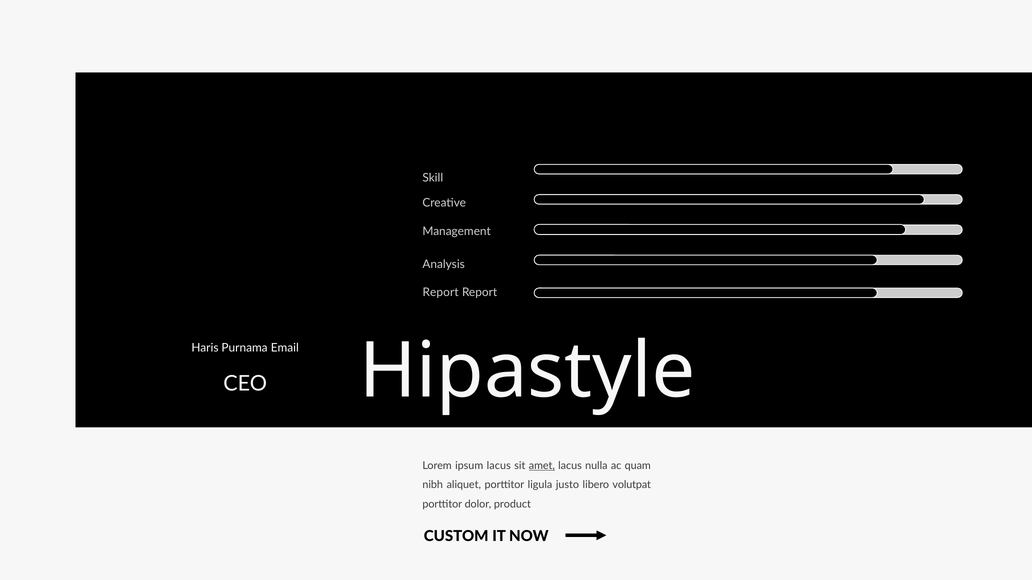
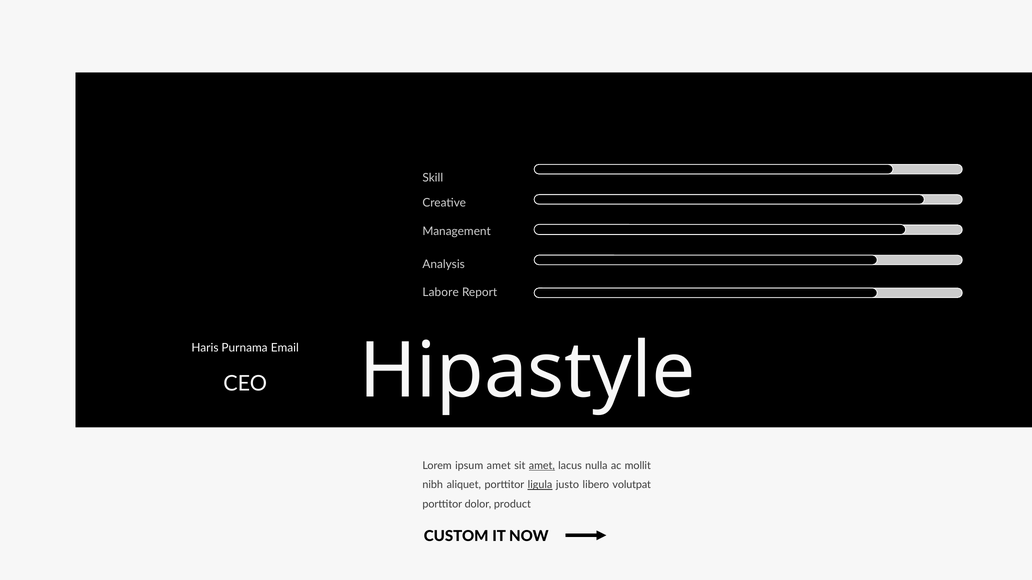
Report: Report -> Labore (441, 293)
ipsum lacus: lacus -> amet (499, 466)
quam: quam -> mollit (638, 466)
ligula underline: none -> present (540, 485)
